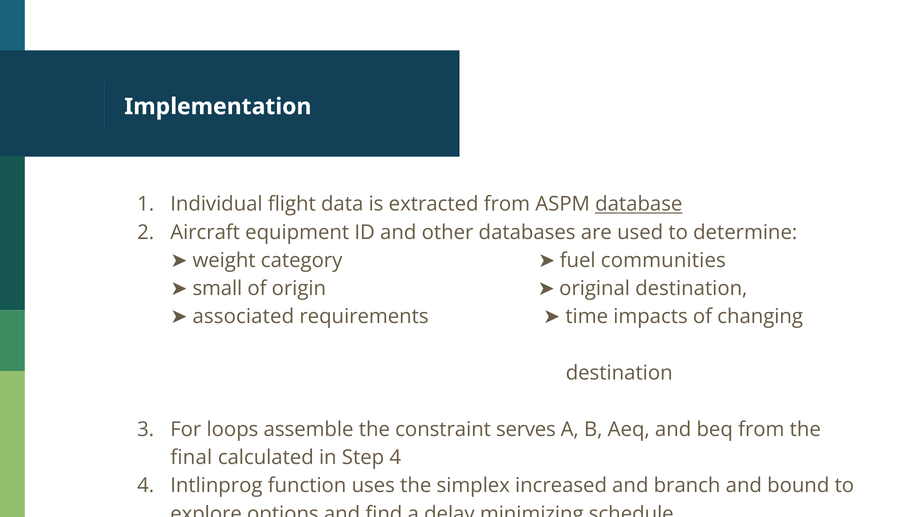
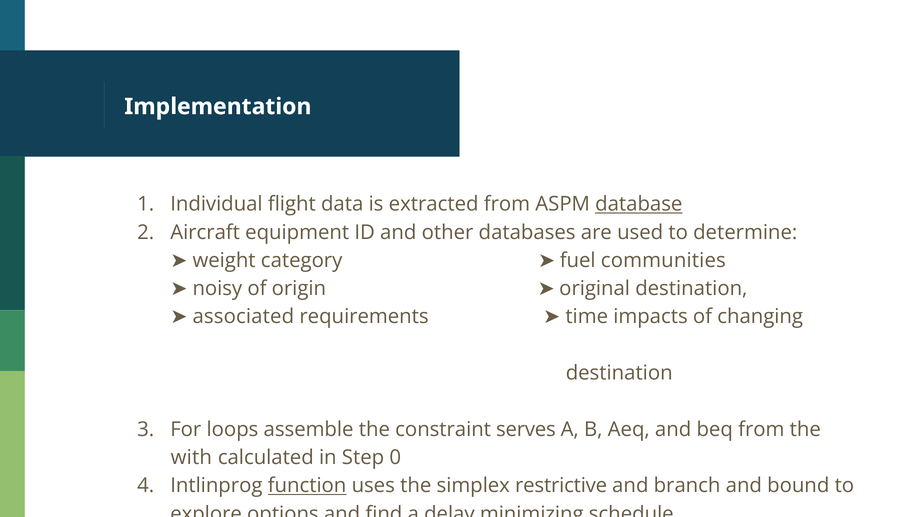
small: small -> noisy (217, 289)
final: final -> with (191, 457)
Step 4: 4 -> 0 (395, 457)
function underline: none -> present (307, 486)
increased: increased -> restrictive (561, 486)
